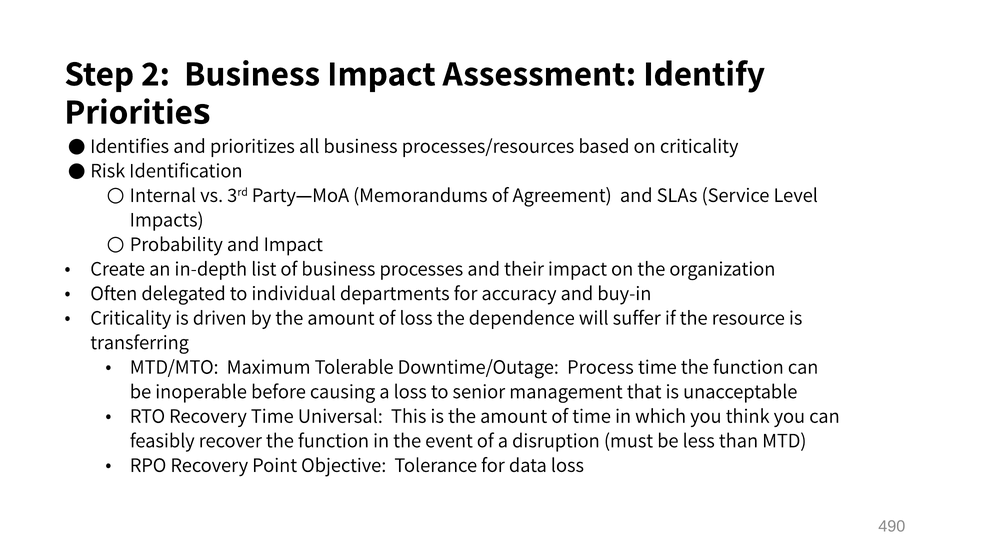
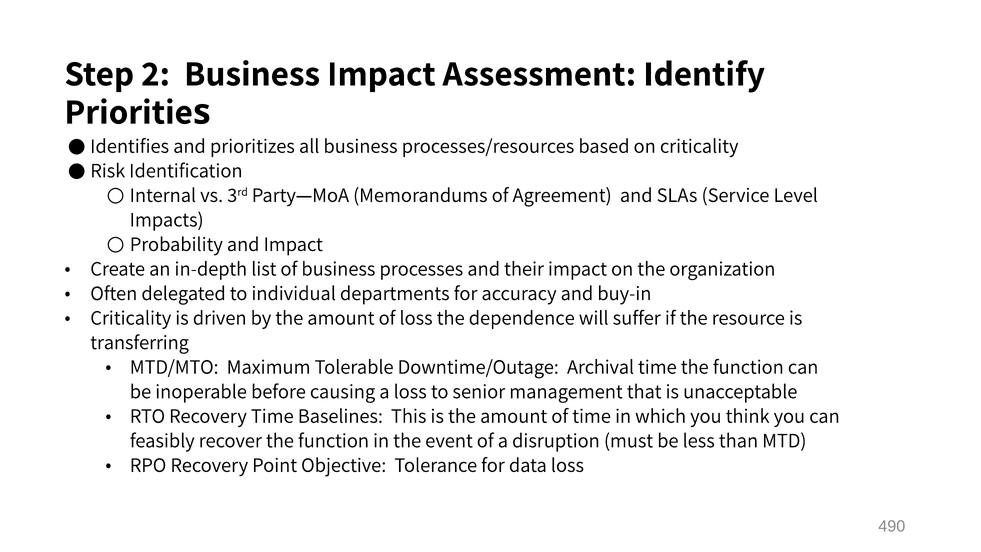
Process: Process -> Archival (601, 367)
Universal: Universal -> Baselines (340, 416)
